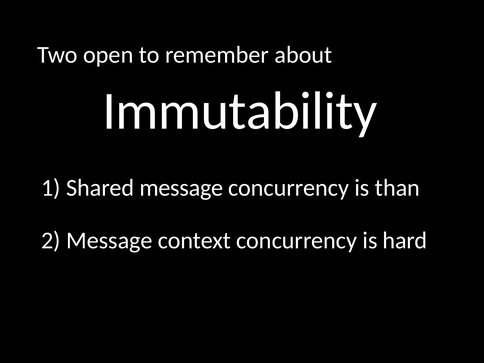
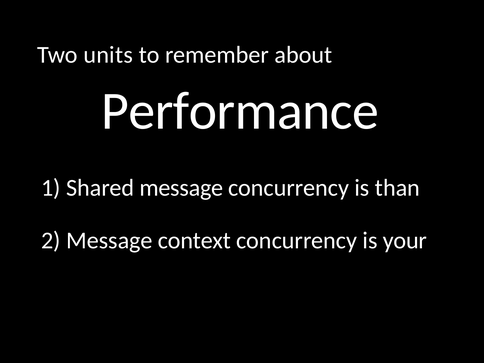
open: open -> units (108, 55)
Immutability: Immutability -> Performance (240, 111)
hard: hard -> your (405, 240)
